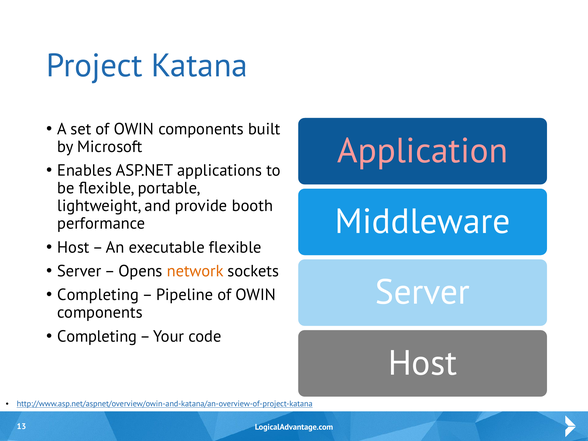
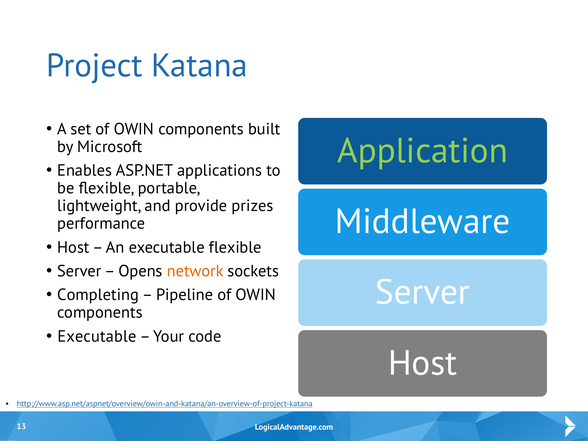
Application colour: pink -> light green (423, 151)
booth: booth -> prizes (252, 206)
Completing: Completing -> Executable (97, 336)
